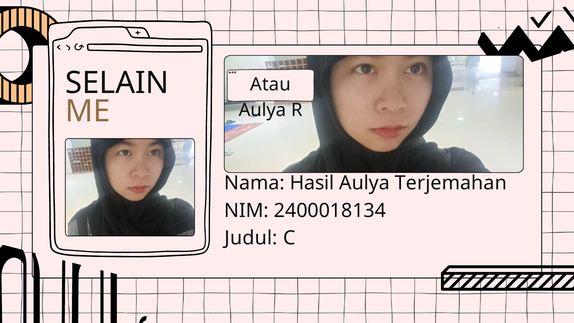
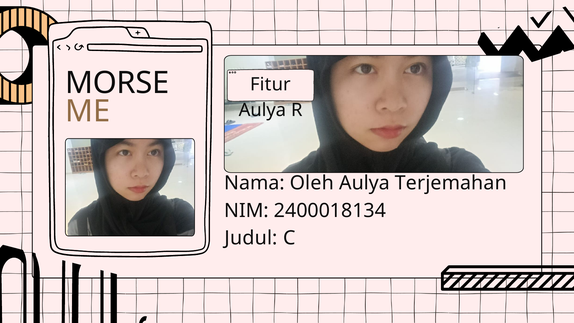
SELAIN: SELAIN -> MORSE (117, 83)
Atau: Atau -> Fitur (271, 84)
Hasil: Hasil -> Oleh (312, 183)
